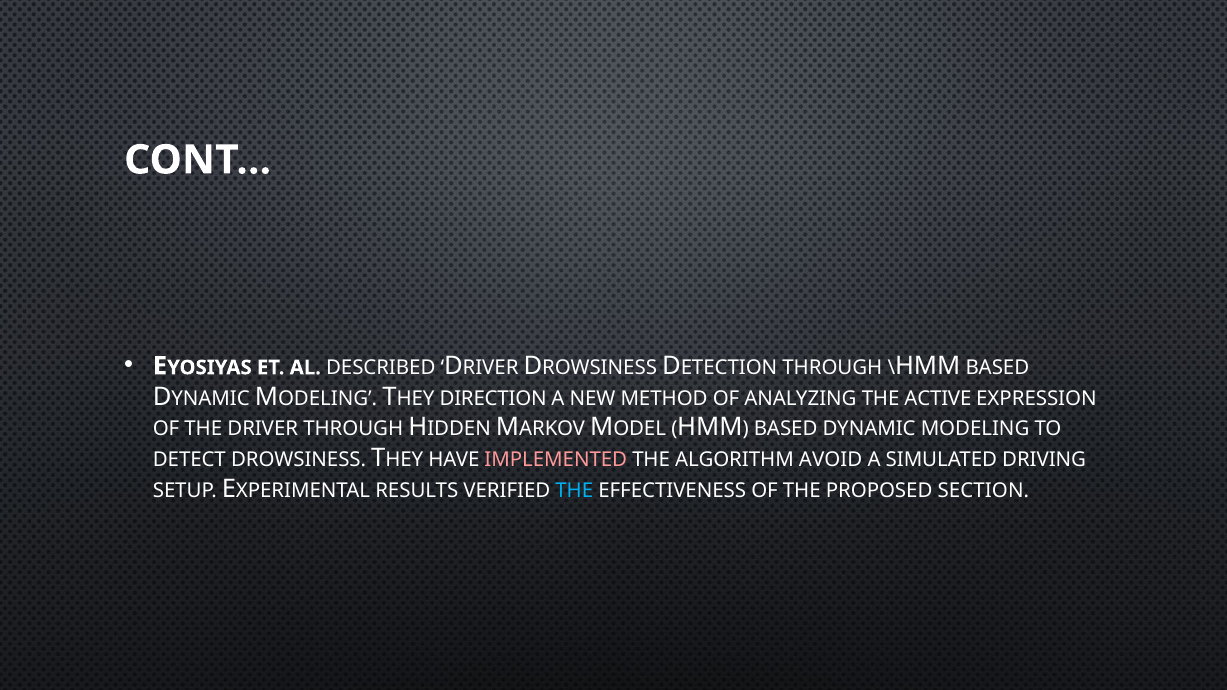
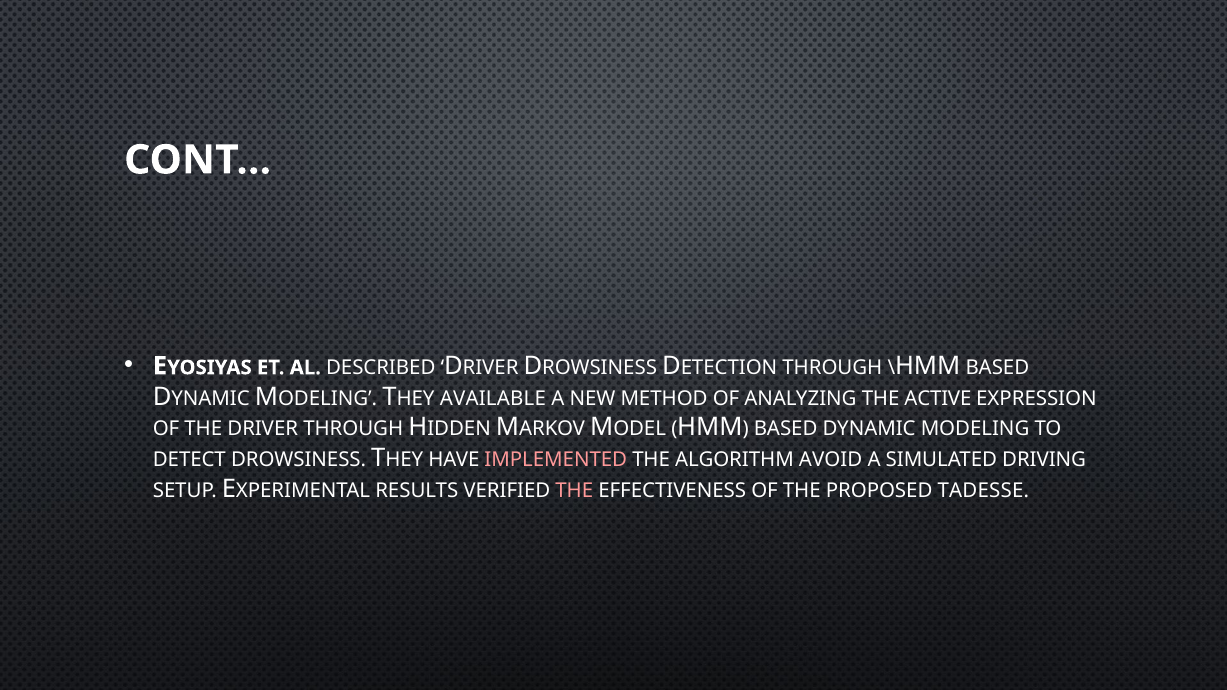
DIRECTION: DIRECTION -> AVAILABLE (493, 398)
THE colour: light blue -> pink (574, 490)
SECTION: SECTION -> TADESSE (983, 490)
